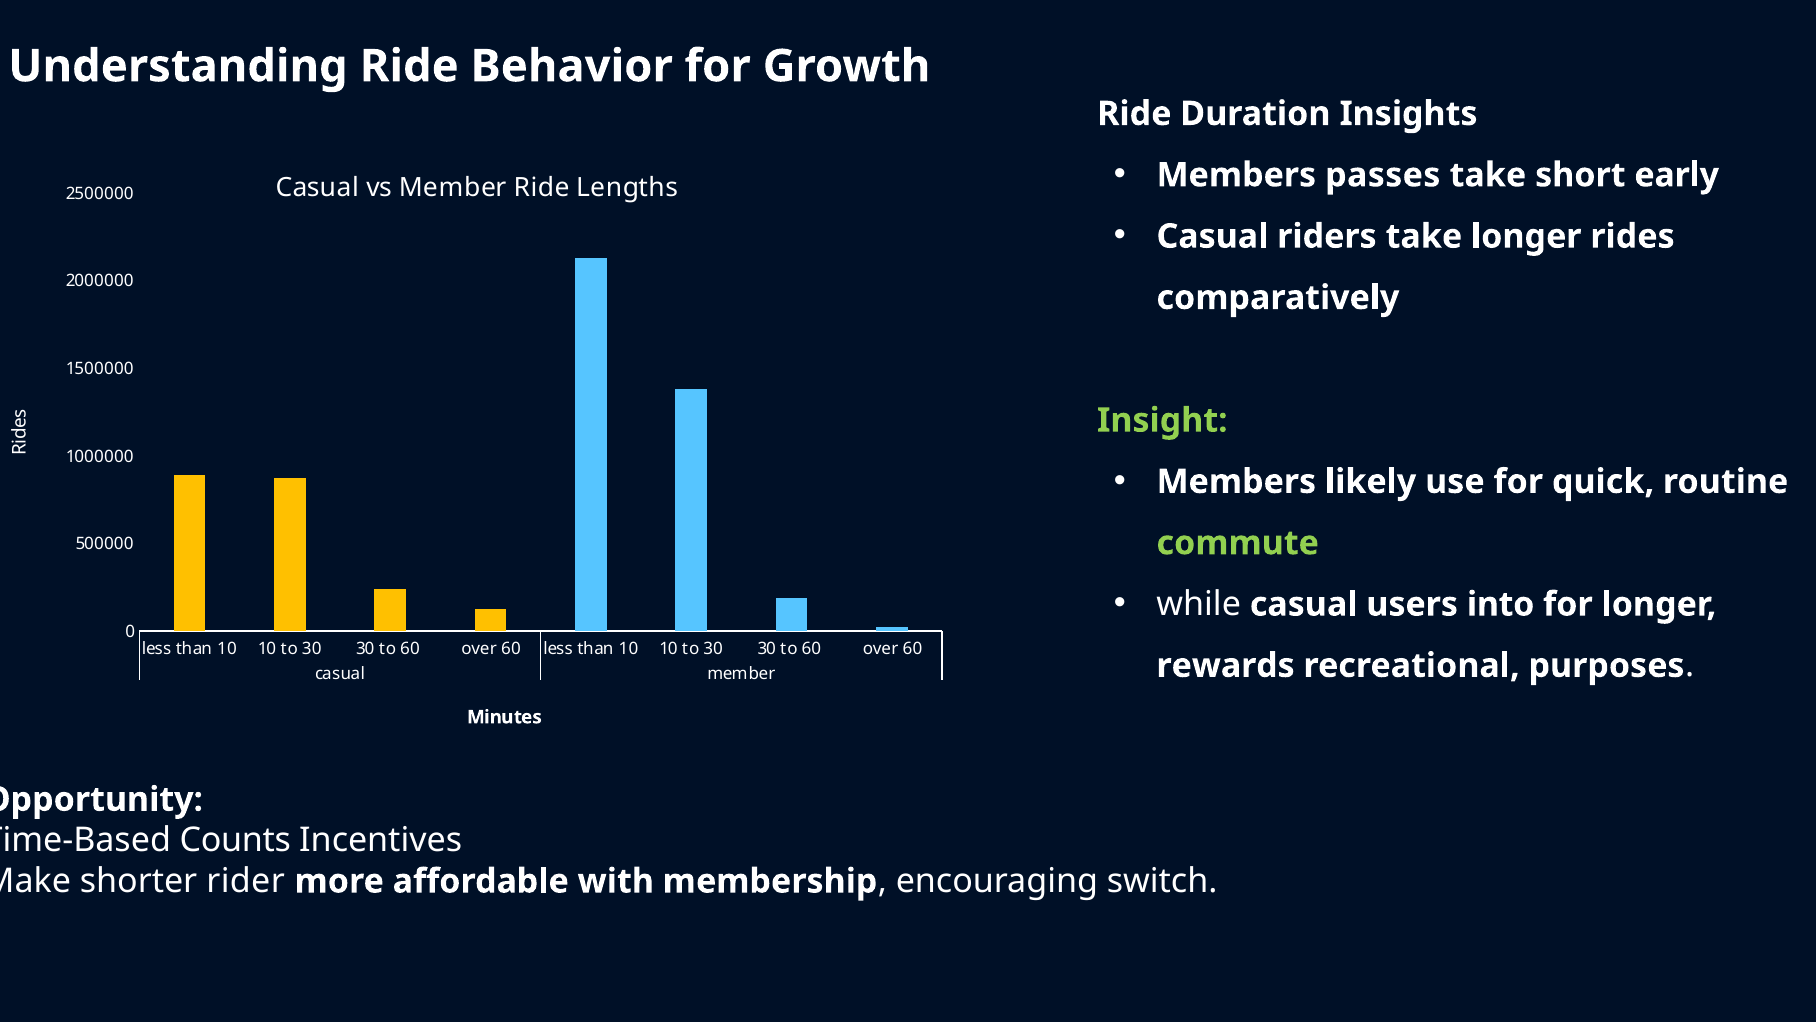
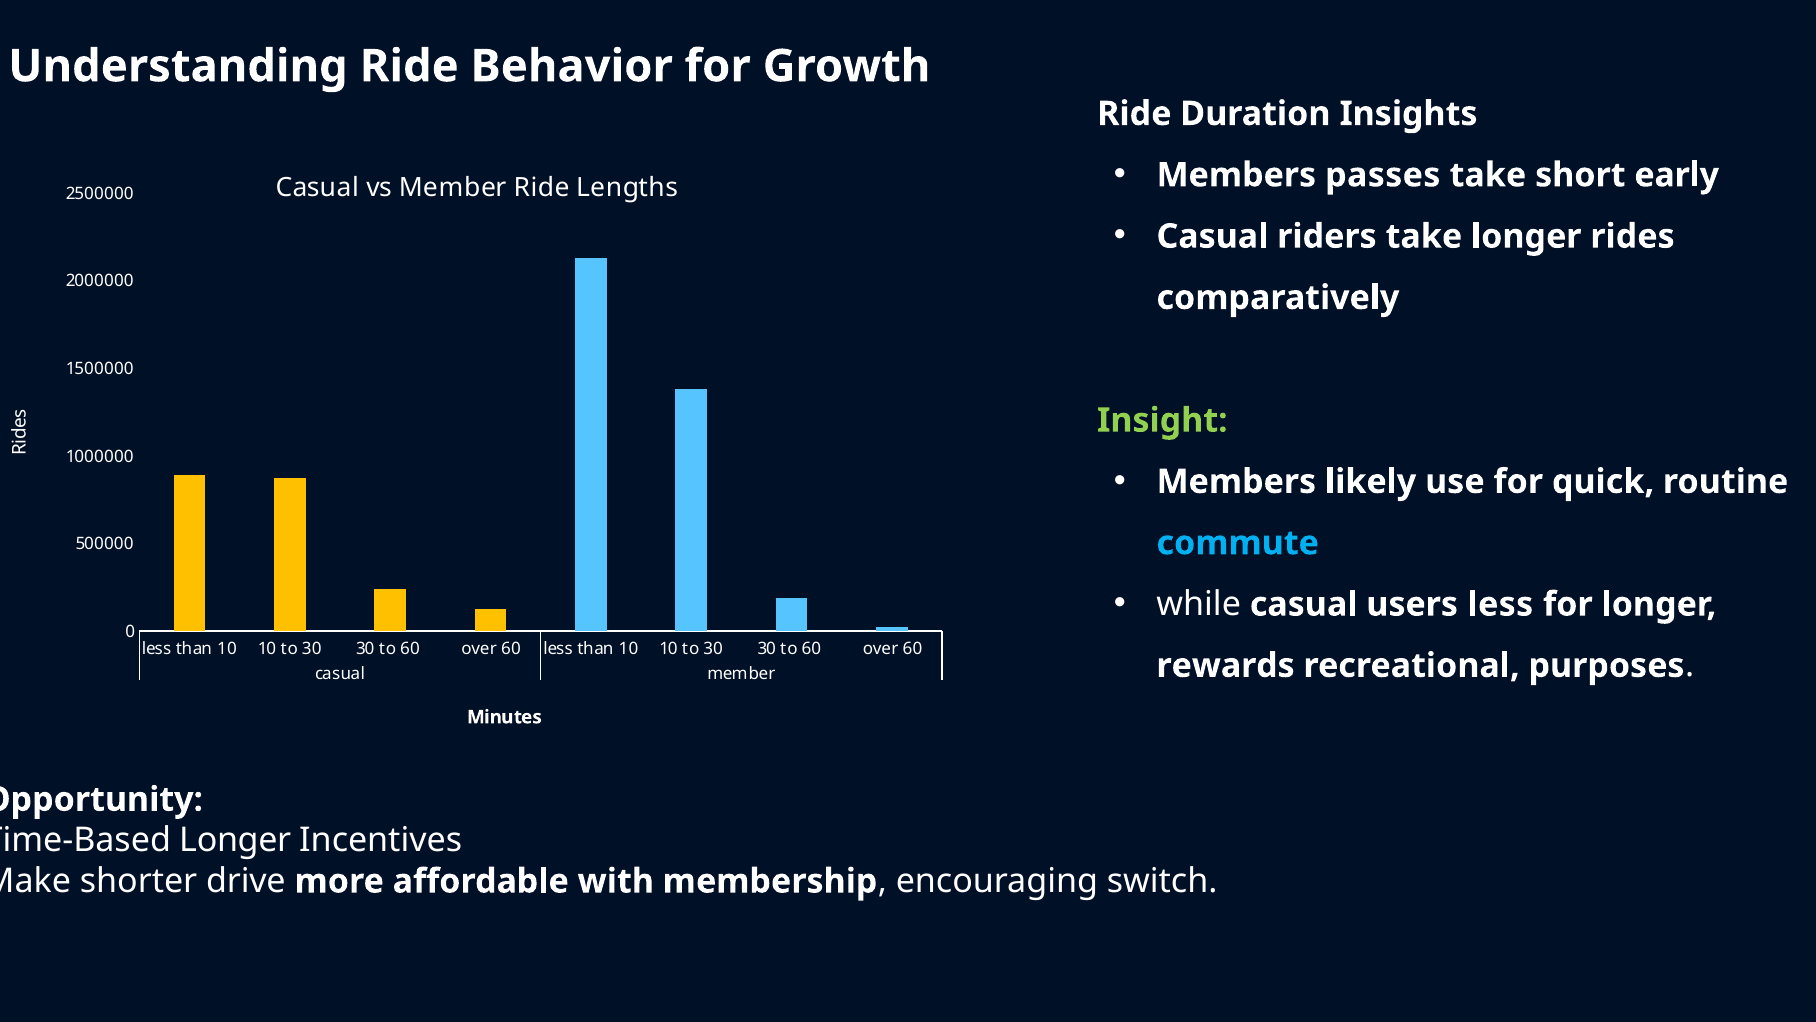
commute colour: light green -> light blue (1238, 543)
users into: into -> less (1500, 604)
Counts: Counts -> Longer (235, 840)
rider: rider -> drive (246, 881)
